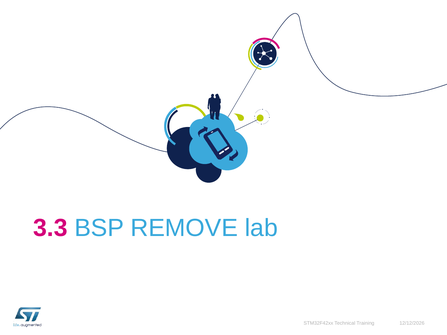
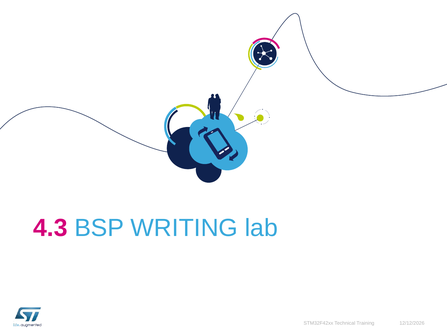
3.3: 3.3 -> 4.3 (50, 228)
REMOVE: REMOVE -> WRITING (184, 228)
